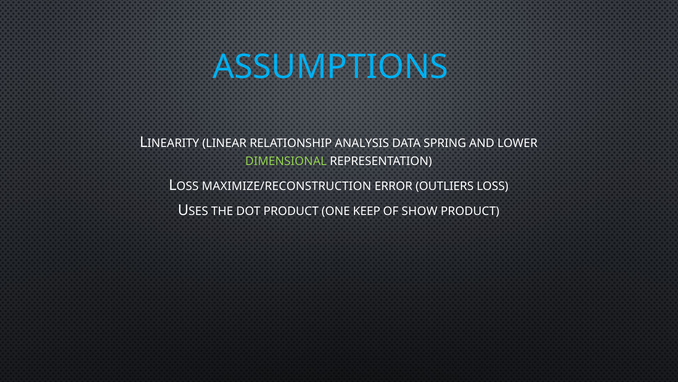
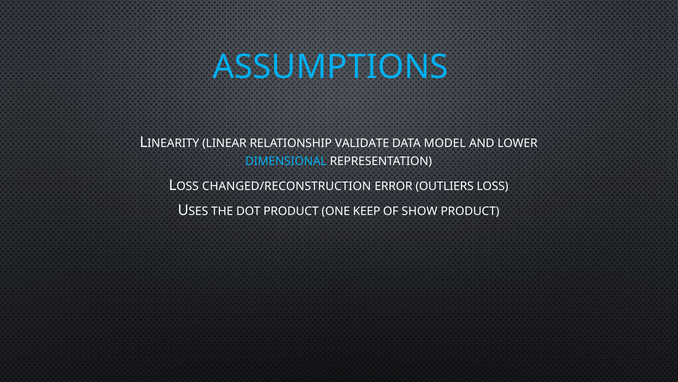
ANALYSIS: ANALYSIS -> VALIDATE (362, 143)
SPRING: SPRING -> MODEL (445, 143)
DIMENSIONAL colour: light green -> light blue (286, 161)
MAXIMIZE/RECONSTRUCTION: MAXIMIZE/RECONSTRUCTION -> CHANGED/RECONSTRUCTION (287, 186)
